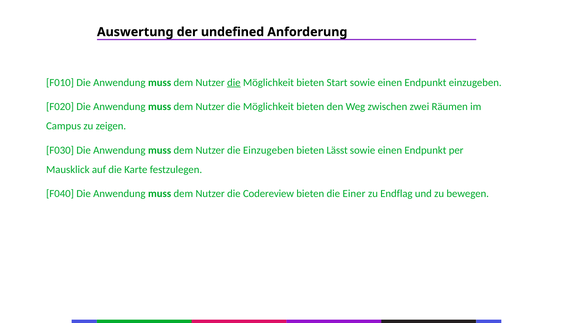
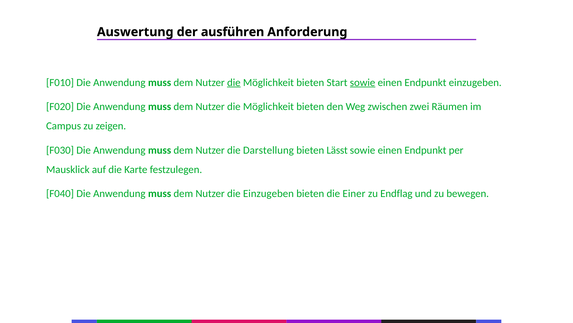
undefined: undefined -> ausführen (233, 32)
sowie underline: none -> present (363, 82)
die Einzugeben: Einzugeben -> Darstellung (268, 150)
die Codereview: Codereview -> Einzugeben (268, 193)
